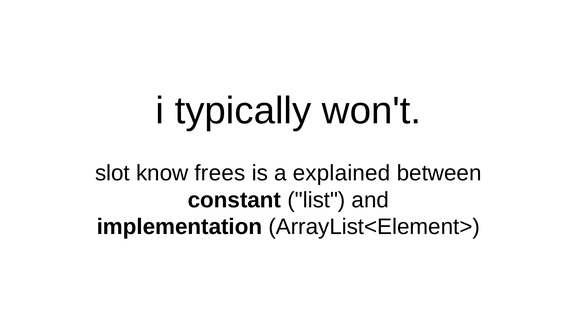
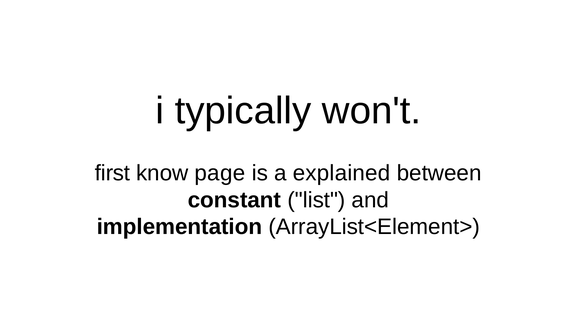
slot: slot -> first (113, 173)
frees: frees -> page (220, 173)
